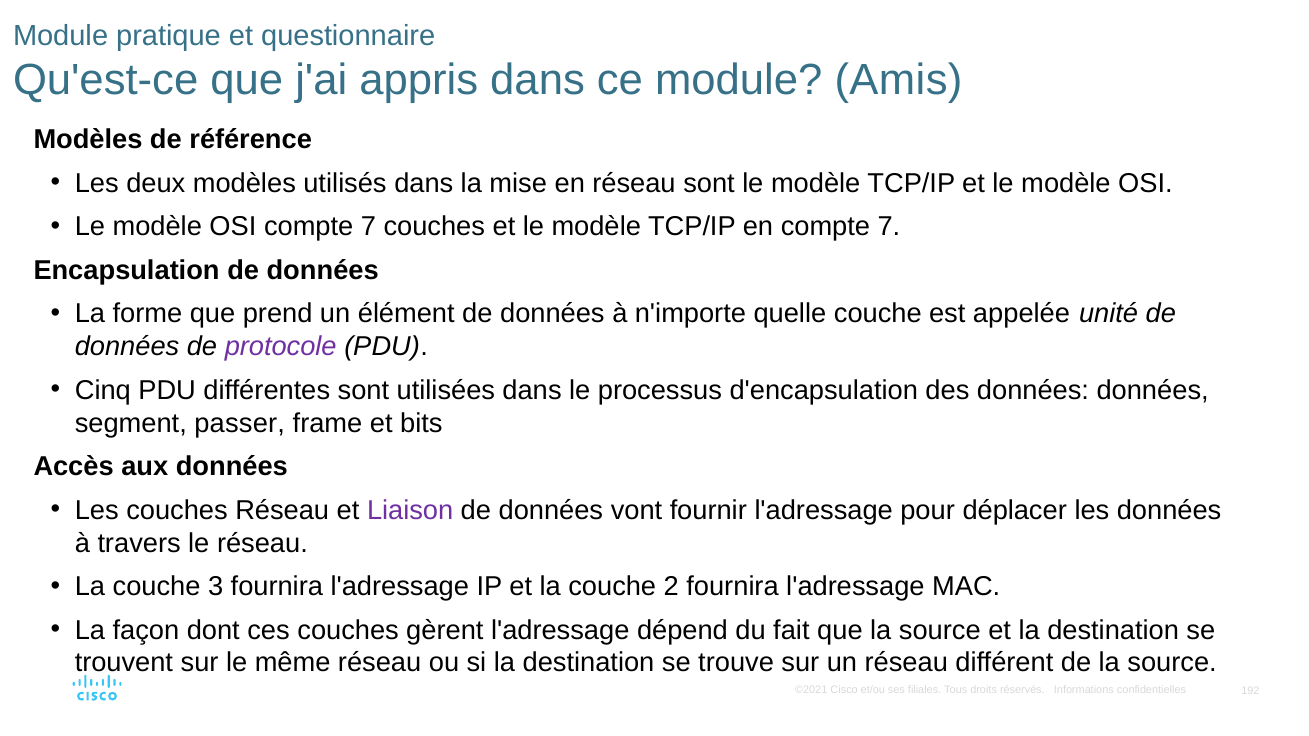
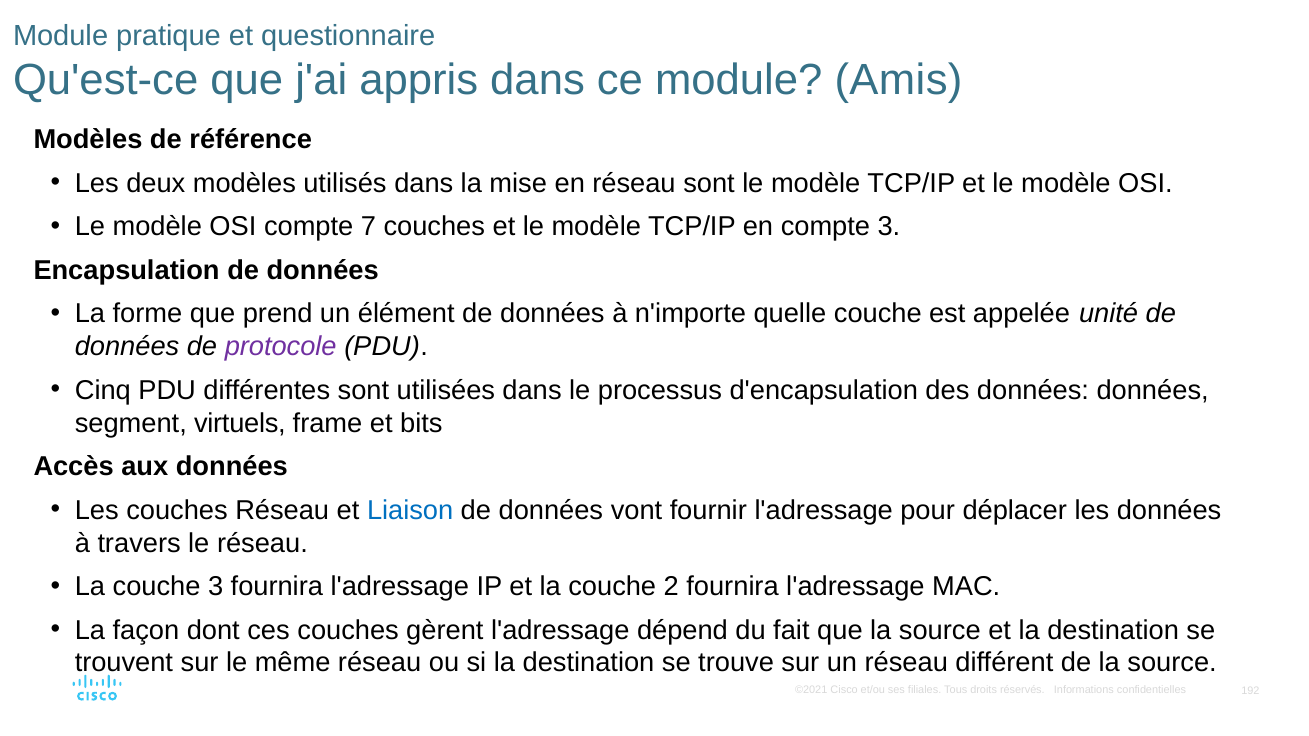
en compte 7: 7 -> 3 (889, 227)
passer: passer -> virtuels (240, 423)
Liaison colour: purple -> blue (410, 511)
